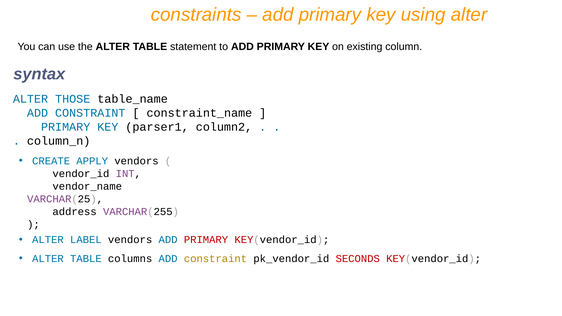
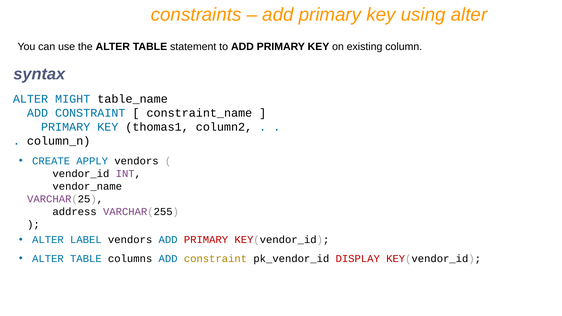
THOSE: THOSE -> MIGHT (73, 99)
parser1: parser1 -> thomas1 (157, 127)
SECONDS: SECONDS -> DISPLAY (358, 259)
